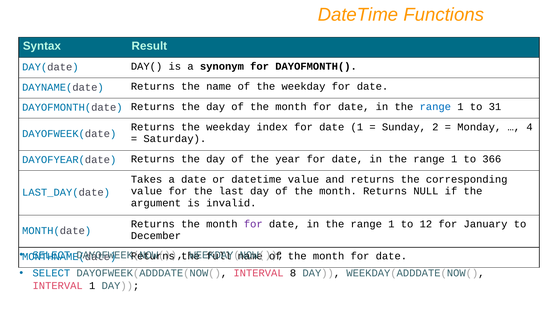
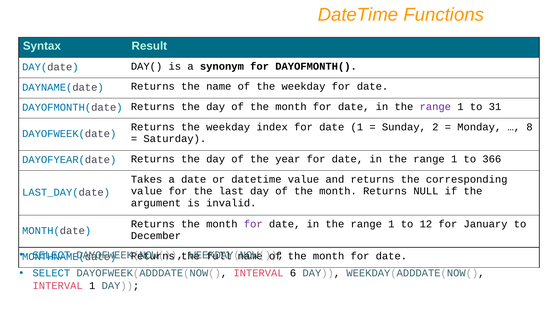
range colour: blue -> purple (435, 107)
4: 4 -> 8 (529, 127)
8: 8 -> 6 (293, 273)
